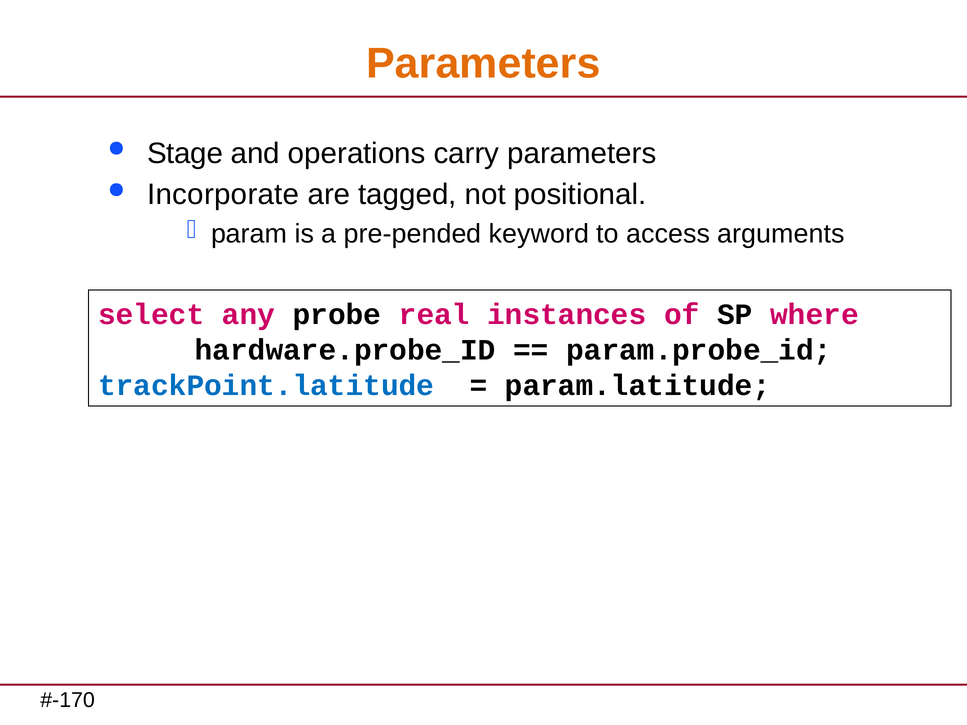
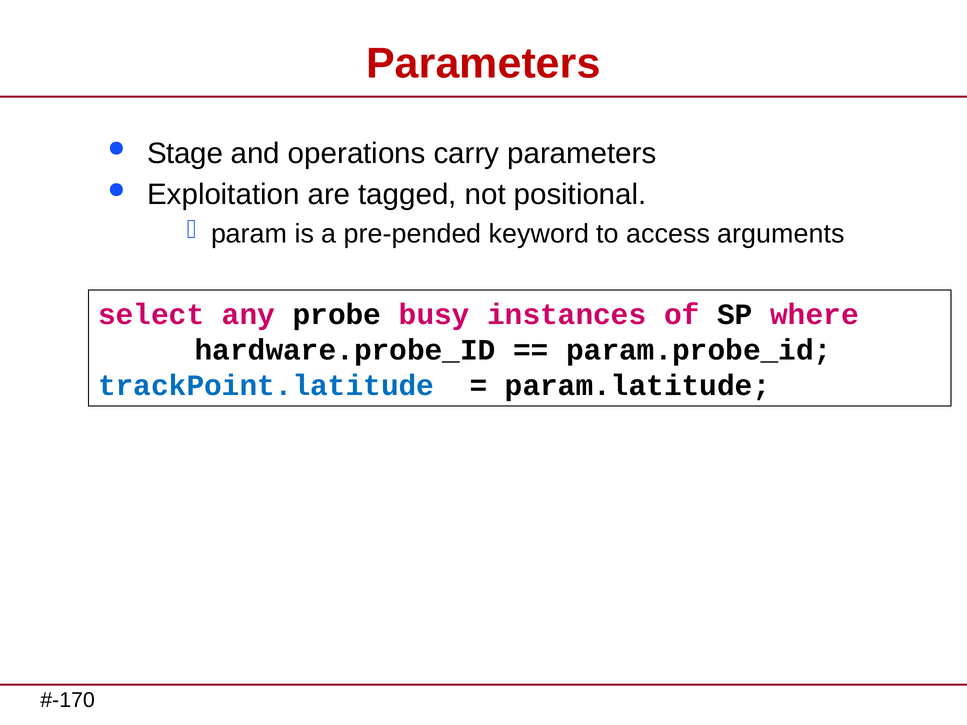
Parameters colour: orange -> red (483, 63)
Incorporate: Incorporate -> Exploitation (223, 195)
real: real -> busy (434, 315)
